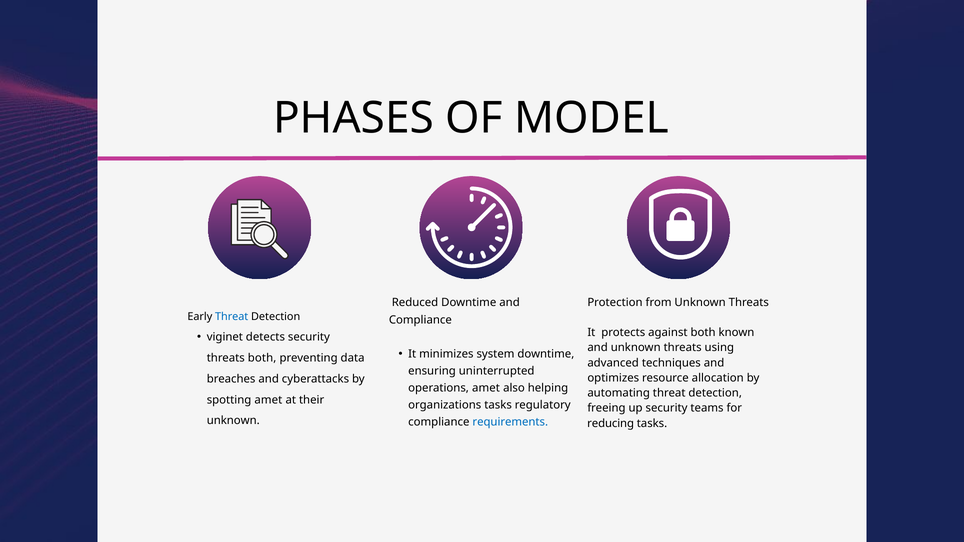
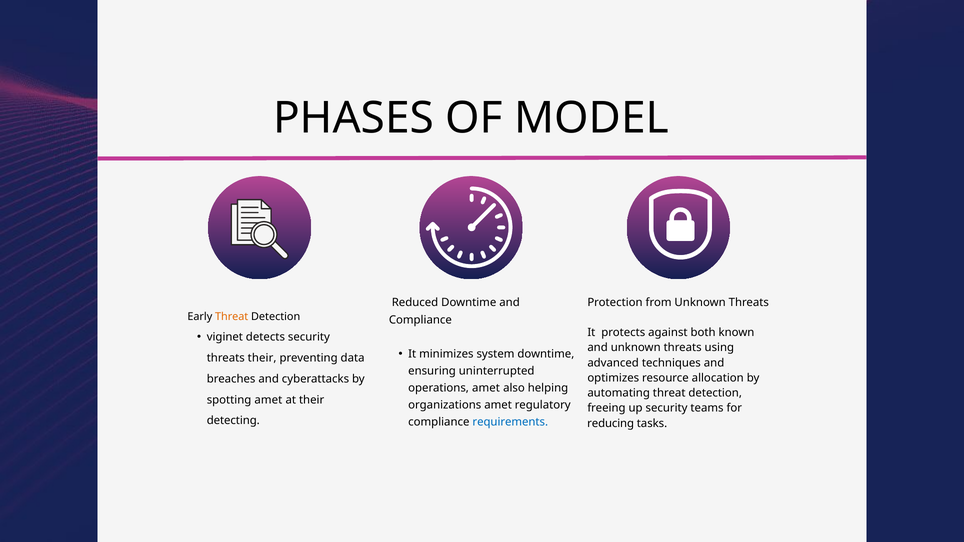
Threat colour: blue -> orange (232, 317)
threats both: both -> their (262, 358)
organizations tasks: tasks -> amet (498, 405)
unknown: unknown -> detecting (233, 421)
